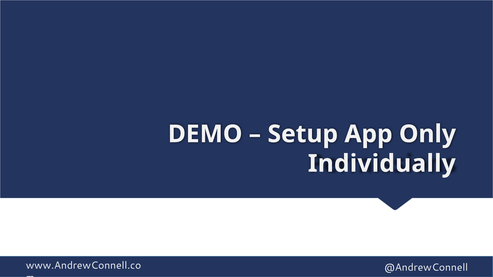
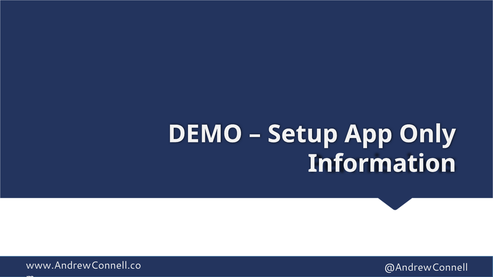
Individually: Individually -> Information (382, 164)
